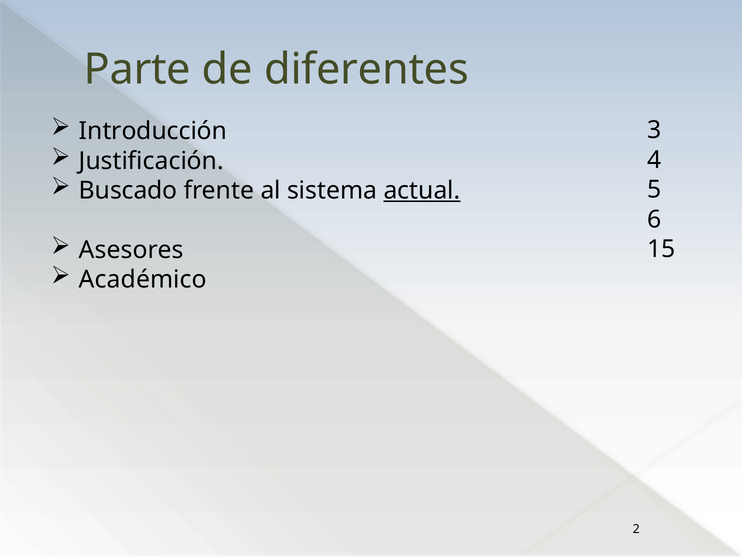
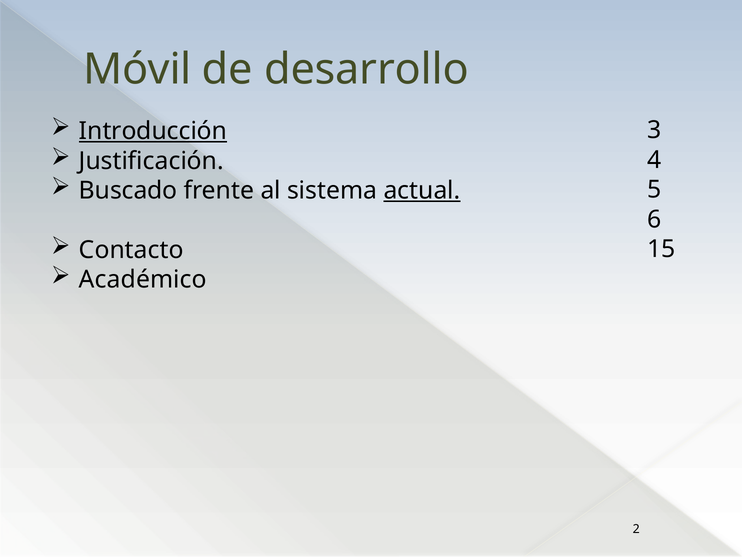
Parte: Parte -> Móvil (137, 70)
diferentes: diferentes -> desarrollo (366, 70)
Introducción underline: none -> present (153, 131)
Asesores: Asesores -> Contacto (131, 250)
